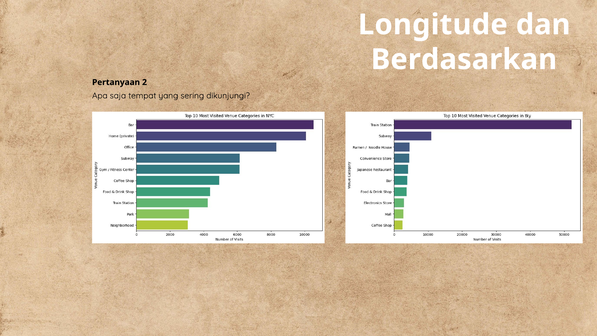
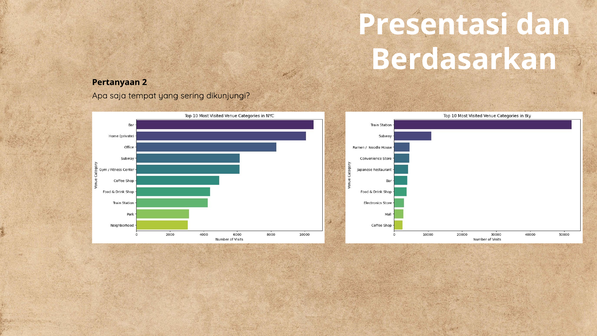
Longitude: Longitude -> Presentasi (433, 25)
